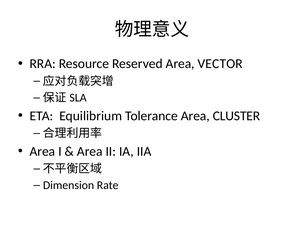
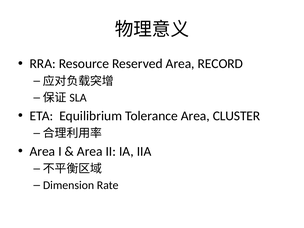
VECTOR: VECTOR -> RECORD (220, 64)
